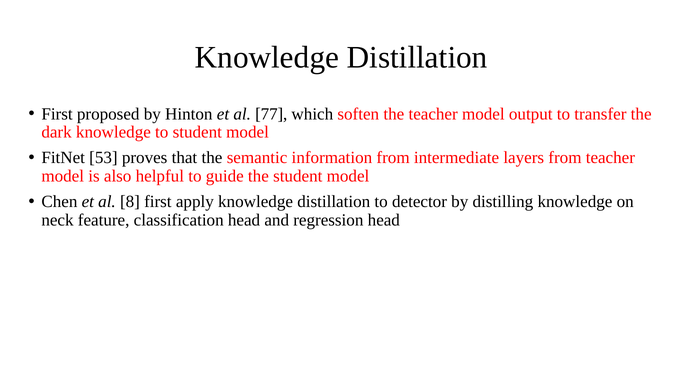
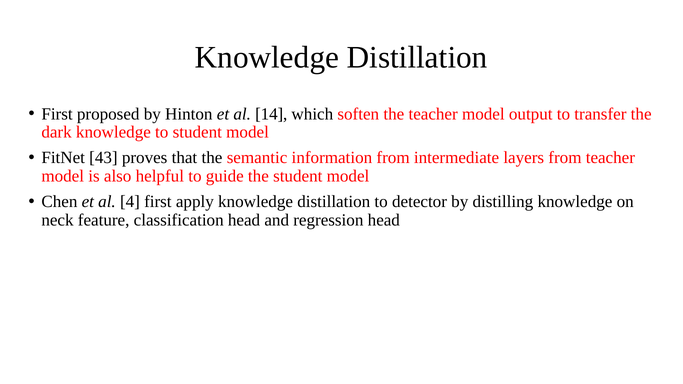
77: 77 -> 14 (271, 114)
53: 53 -> 43 (103, 158)
8: 8 -> 4 (130, 202)
